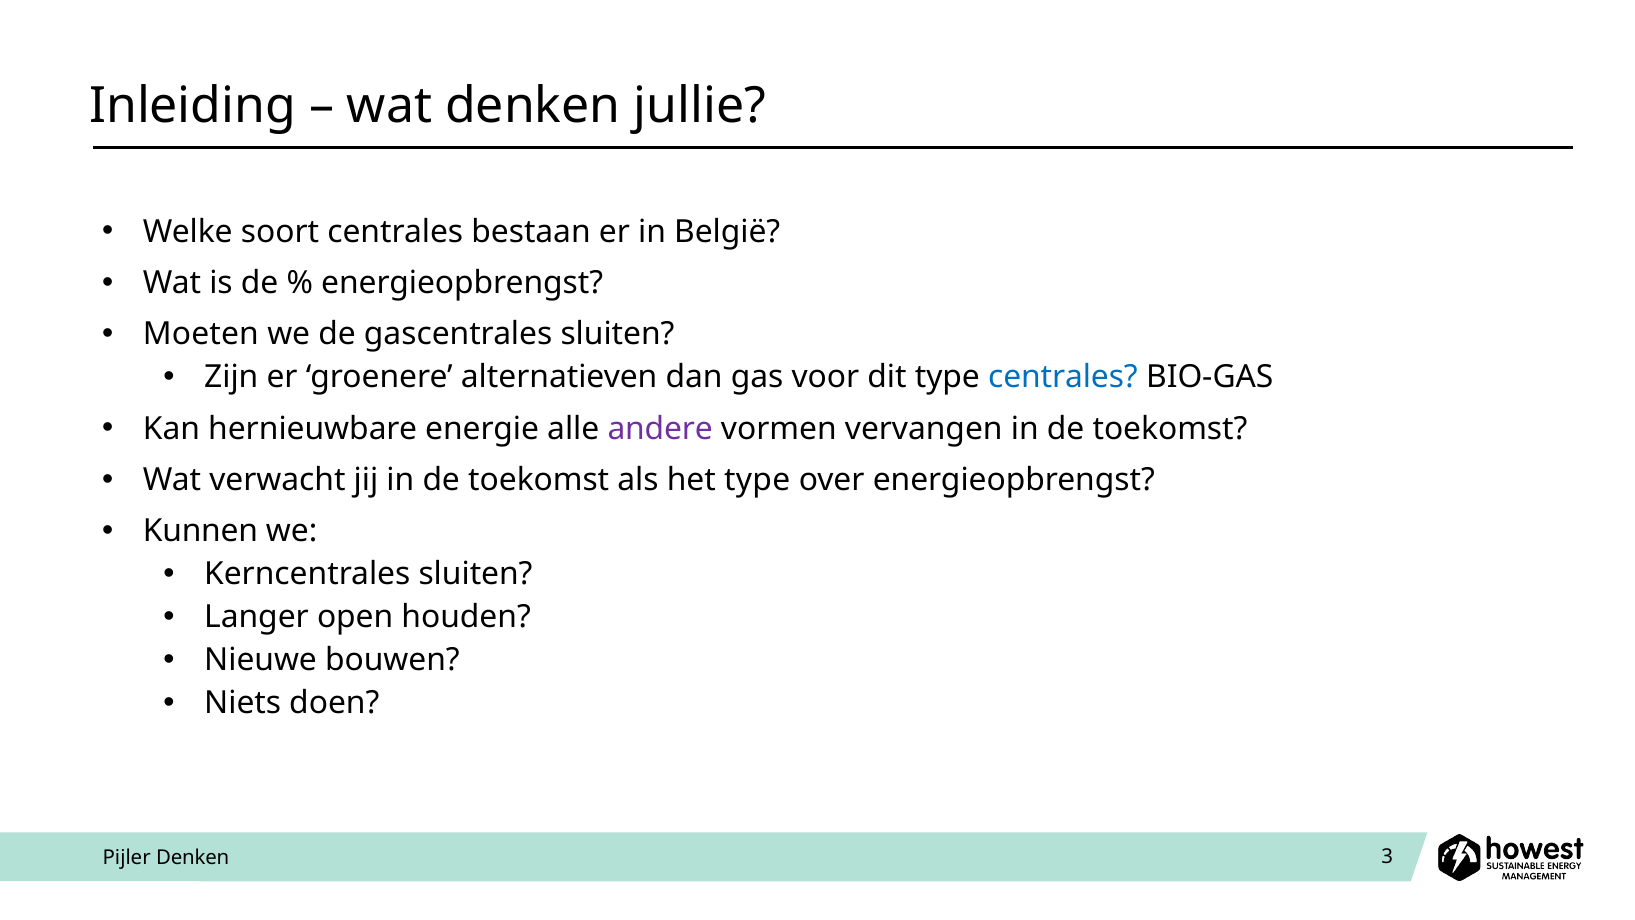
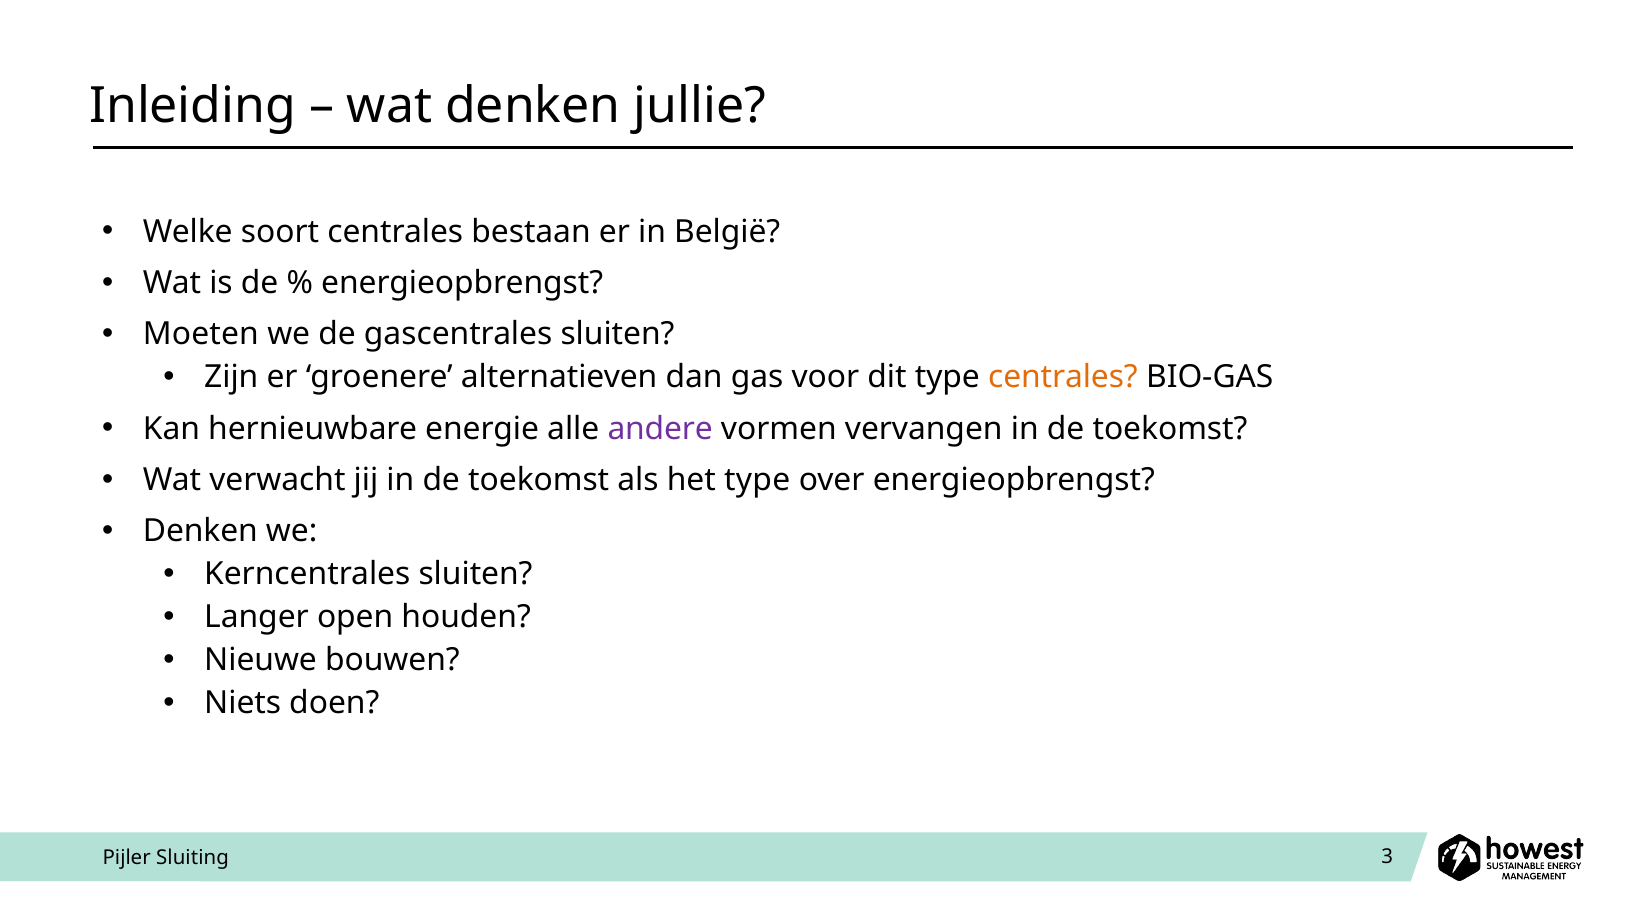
centrales colour: blue -> orange (1063, 377)
Kunnen: Kunnen -> Denken (200, 531)
Pijler Denken: Denken -> Sluiting (193, 858)
